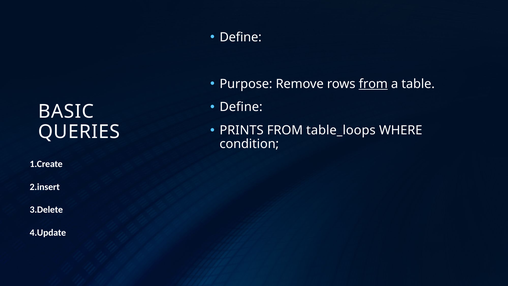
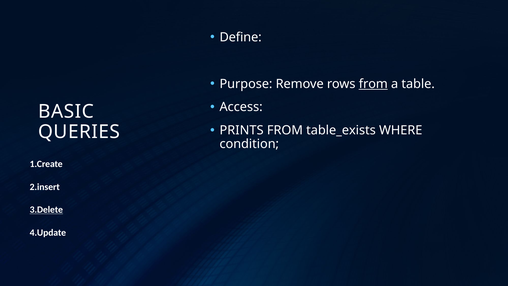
Define: Define -> Access (241, 107)
table_loops: table_loops -> table_exists (341, 130)
3.Delete underline: none -> present (46, 210)
